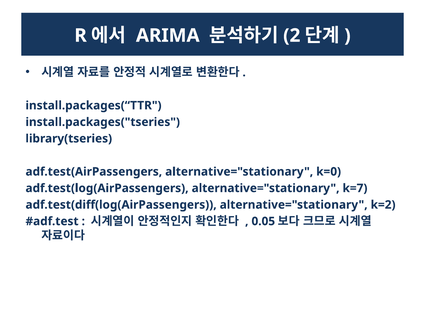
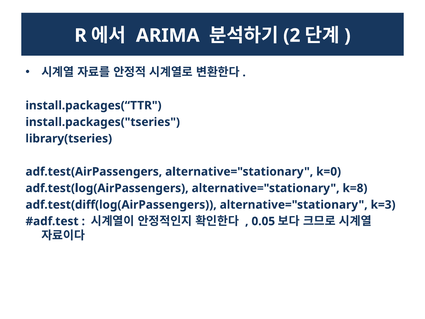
k=7: k=7 -> k=8 (355, 188)
k=2: k=2 -> k=3 (383, 205)
